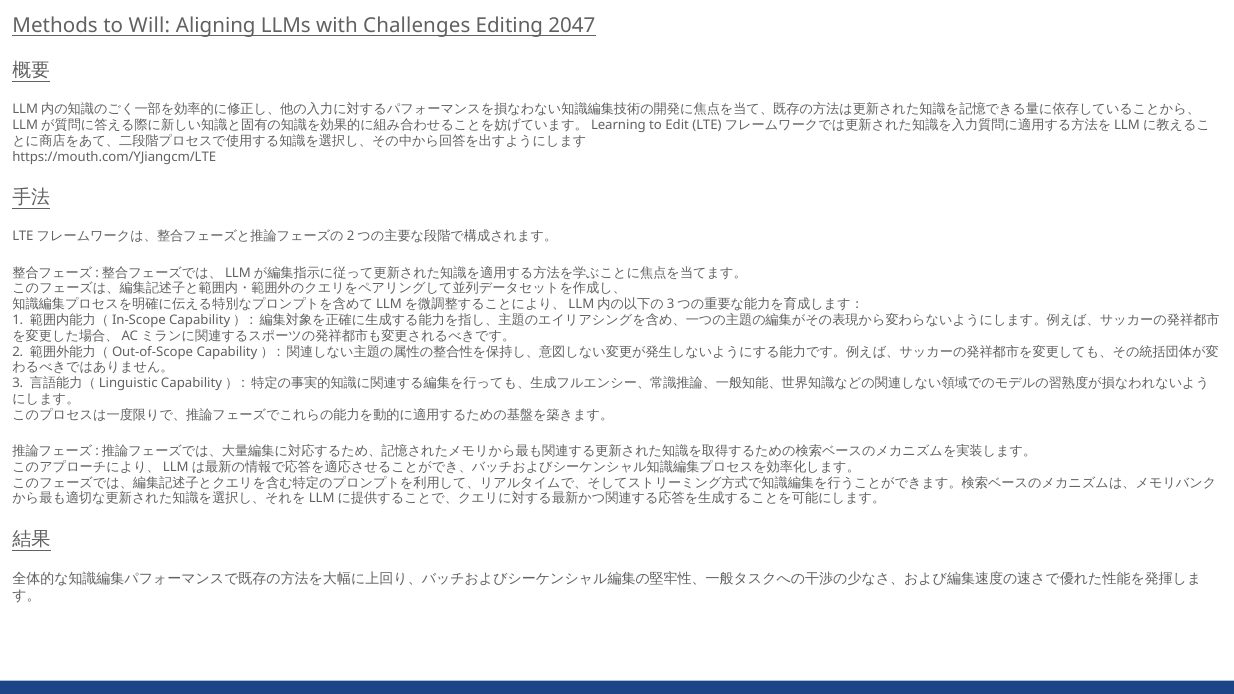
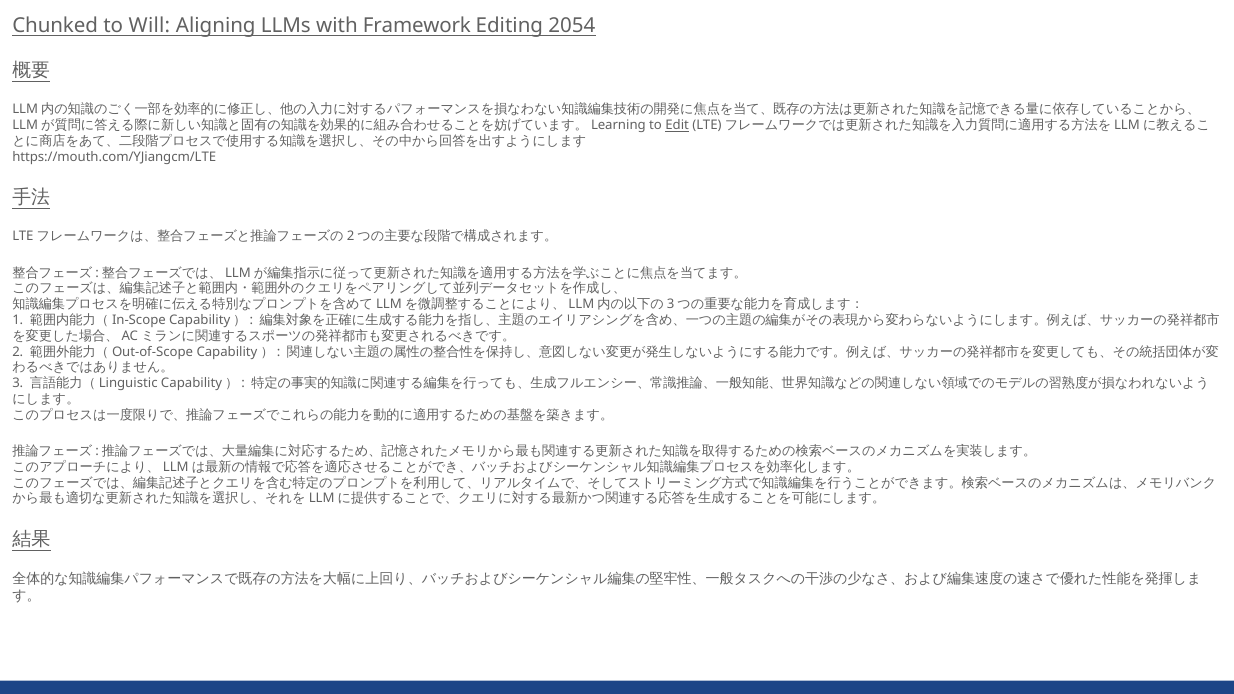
Methods: Methods -> Chunked (55, 26)
Challenges: Challenges -> Framework (417, 26)
2047: 2047 -> 2054 (572, 26)
Edit underline: none -> present (677, 125)
